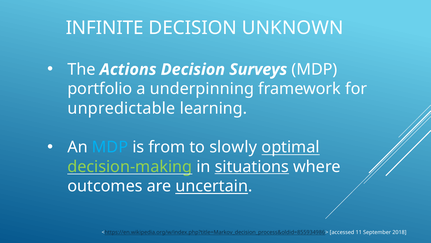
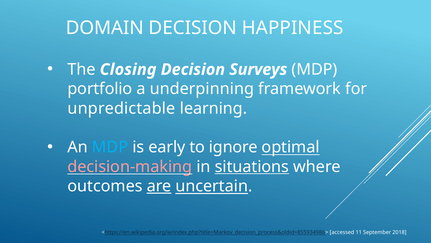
INFINITE: INFINITE -> DOMAIN (105, 28)
UNKNOWN: UNKNOWN -> HAPPINESS (293, 28)
Actions: Actions -> Closing (128, 69)
from: from -> early (167, 147)
slowly: slowly -> ignore (233, 147)
decision-making colour: light green -> pink (130, 166)
are underline: none -> present (159, 186)
